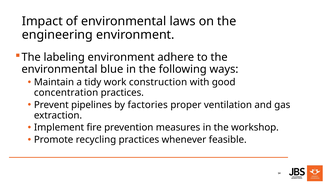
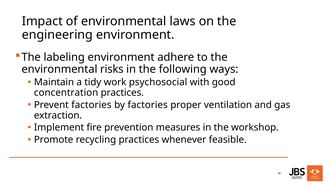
blue: blue -> risks (112, 69)
construction: construction -> psychosocial (158, 82)
Prevent pipelines: pipelines -> factories (91, 105)
